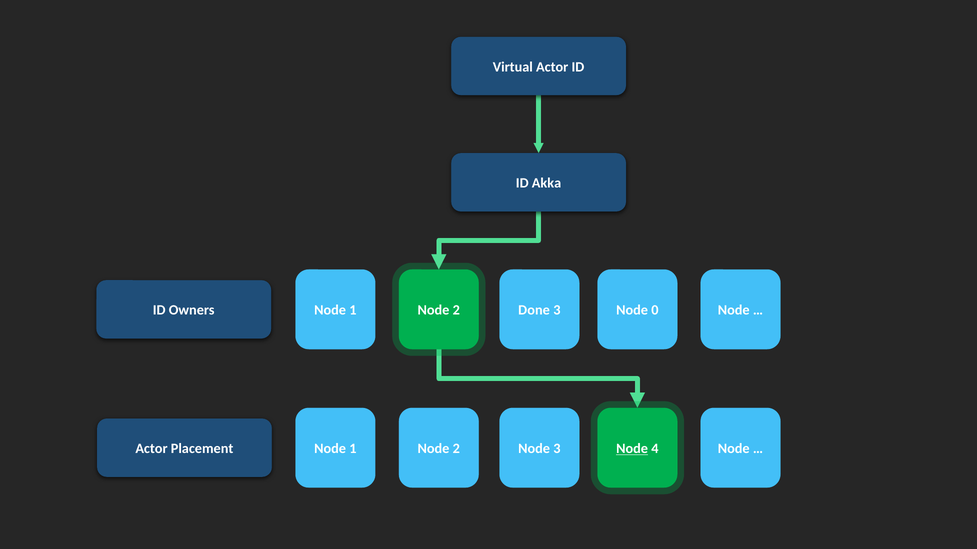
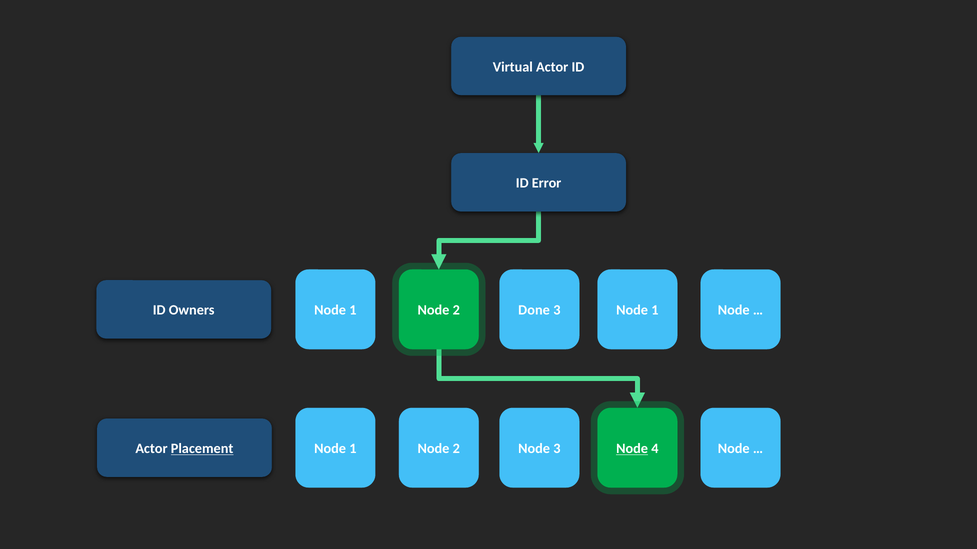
Akka: Akka -> Error (547, 183)
3 Node 0: 0 -> 1 (655, 311)
Placement underline: none -> present (202, 449)
